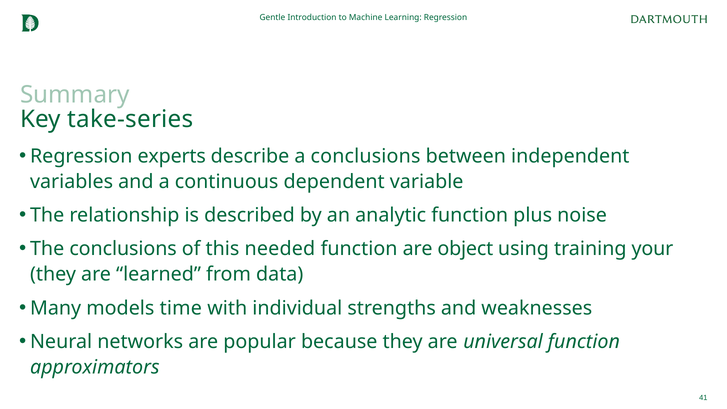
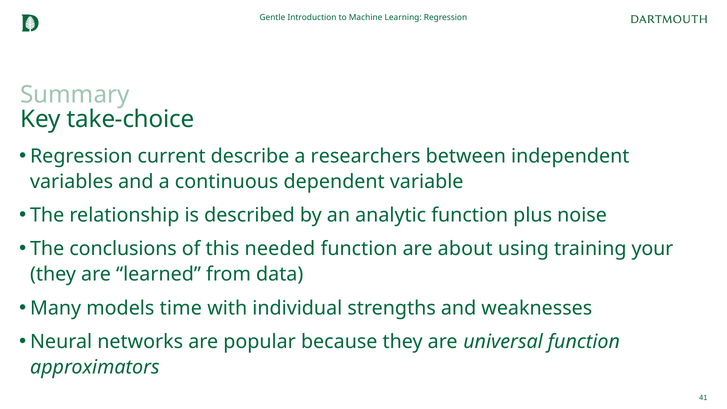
take-series: take-series -> take-choice (131, 119)
experts: experts -> current (172, 156)
a conclusions: conclusions -> researchers (366, 156)
object: object -> about (465, 249)
